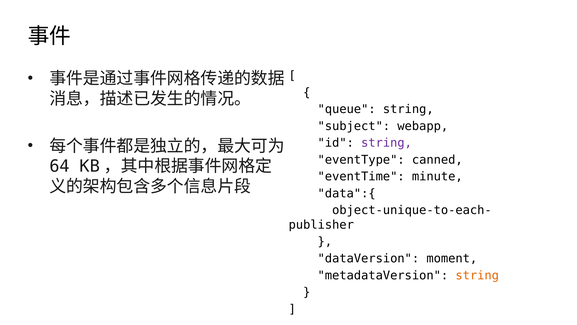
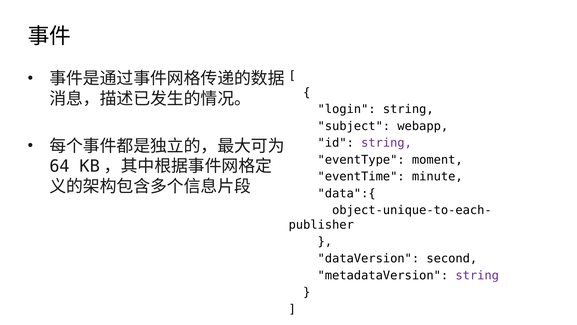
queue: queue -> login (347, 109)
canned: canned -> moment (437, 160)
moment: moment -> second (452, 258)
string colour: orange -> purple (477, 275)
